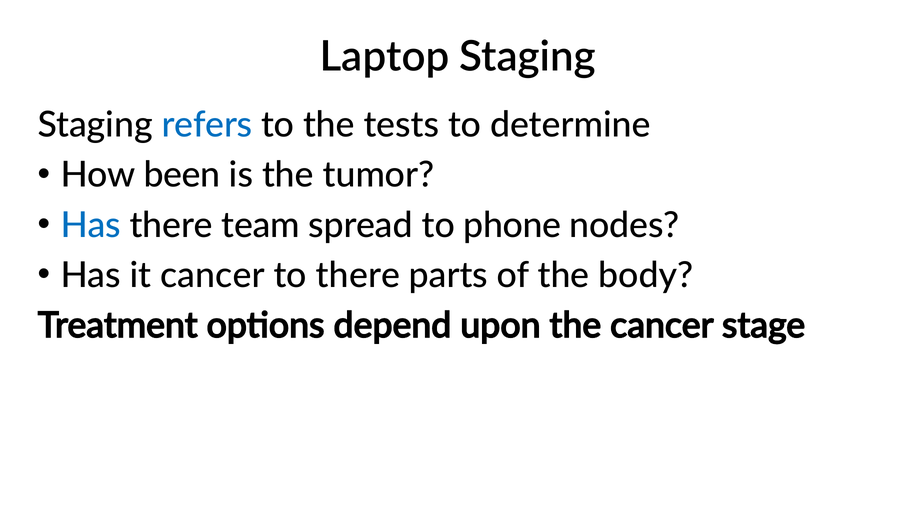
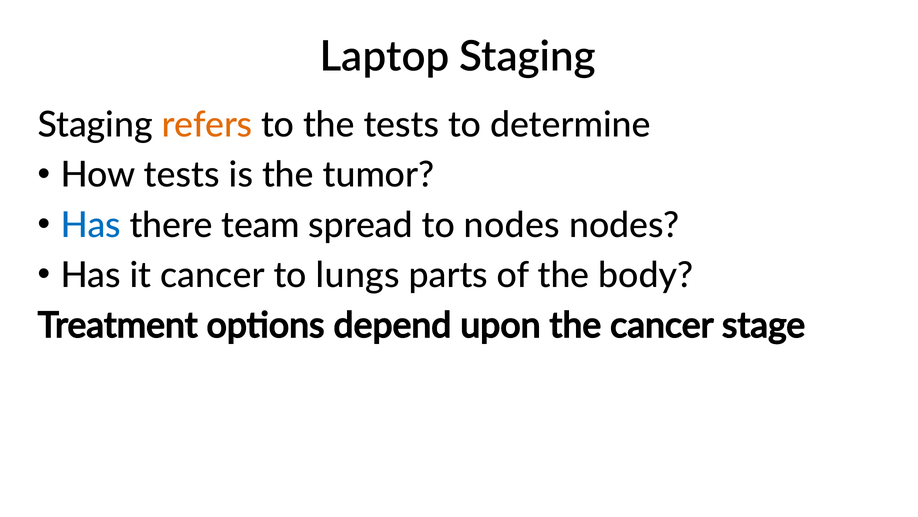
refers colour: blue -> orange (207, 125)
How been: been -> tests (182, 175)
to phone: phone -> nodes (512, 225)
to there: there -> lungs (358, 275)
